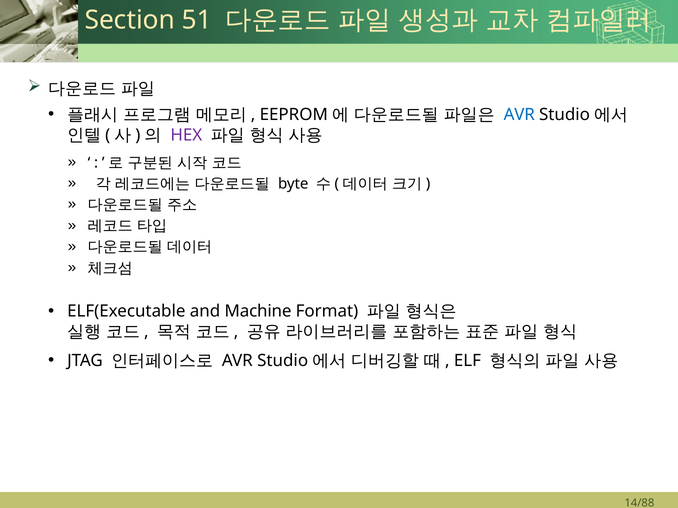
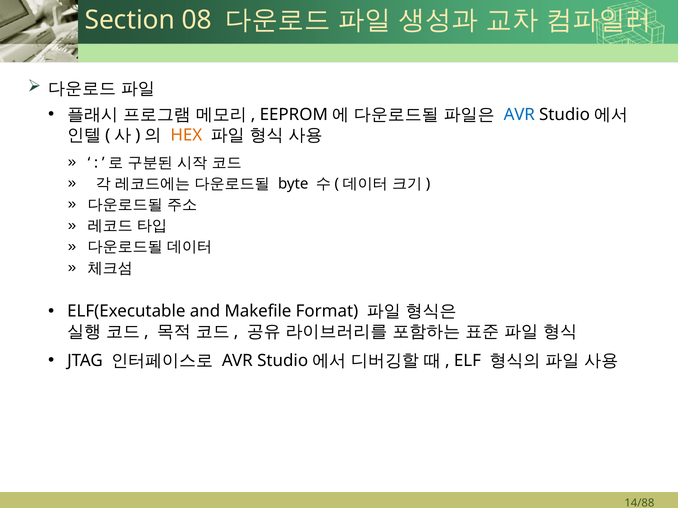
51: 51 -> 08 (197, 20)
HEX colour: purple -> orange (186, 135)
Machine: Machine -> Makefile (258, 312)
